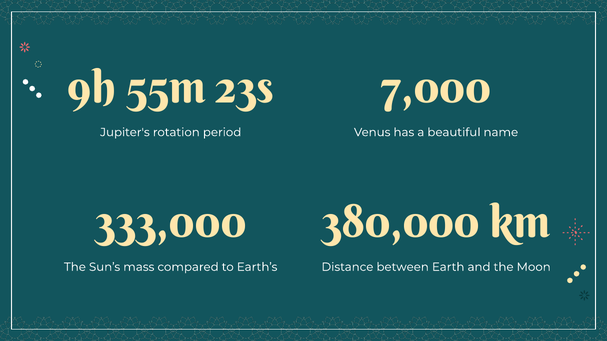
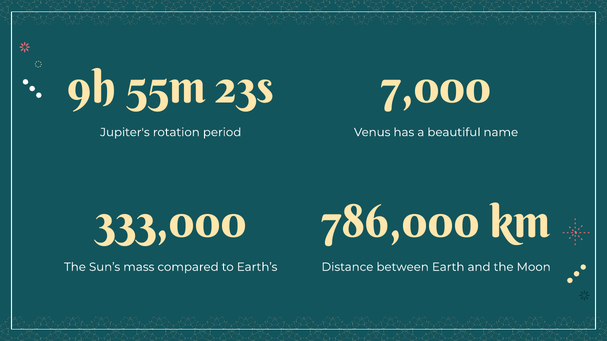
380,000: 380,000 -> 786,000 (401, 223)
